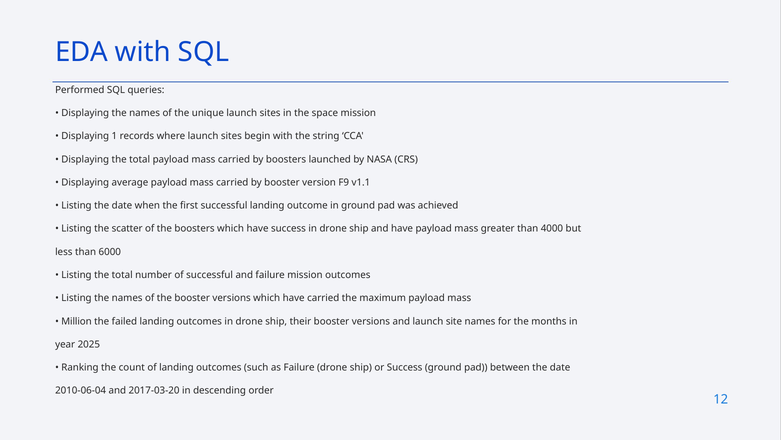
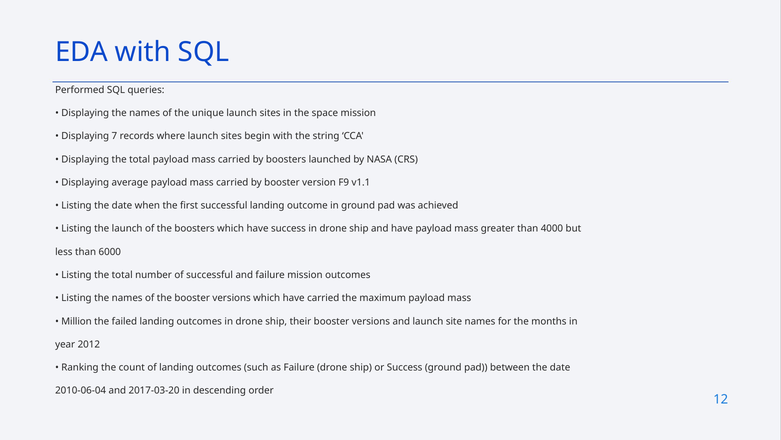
1: 1 -> 7 (114, 136)
the scatter: scatter -> launch (127, 228)
2025: 2025 -> 2012 (89, 344)
